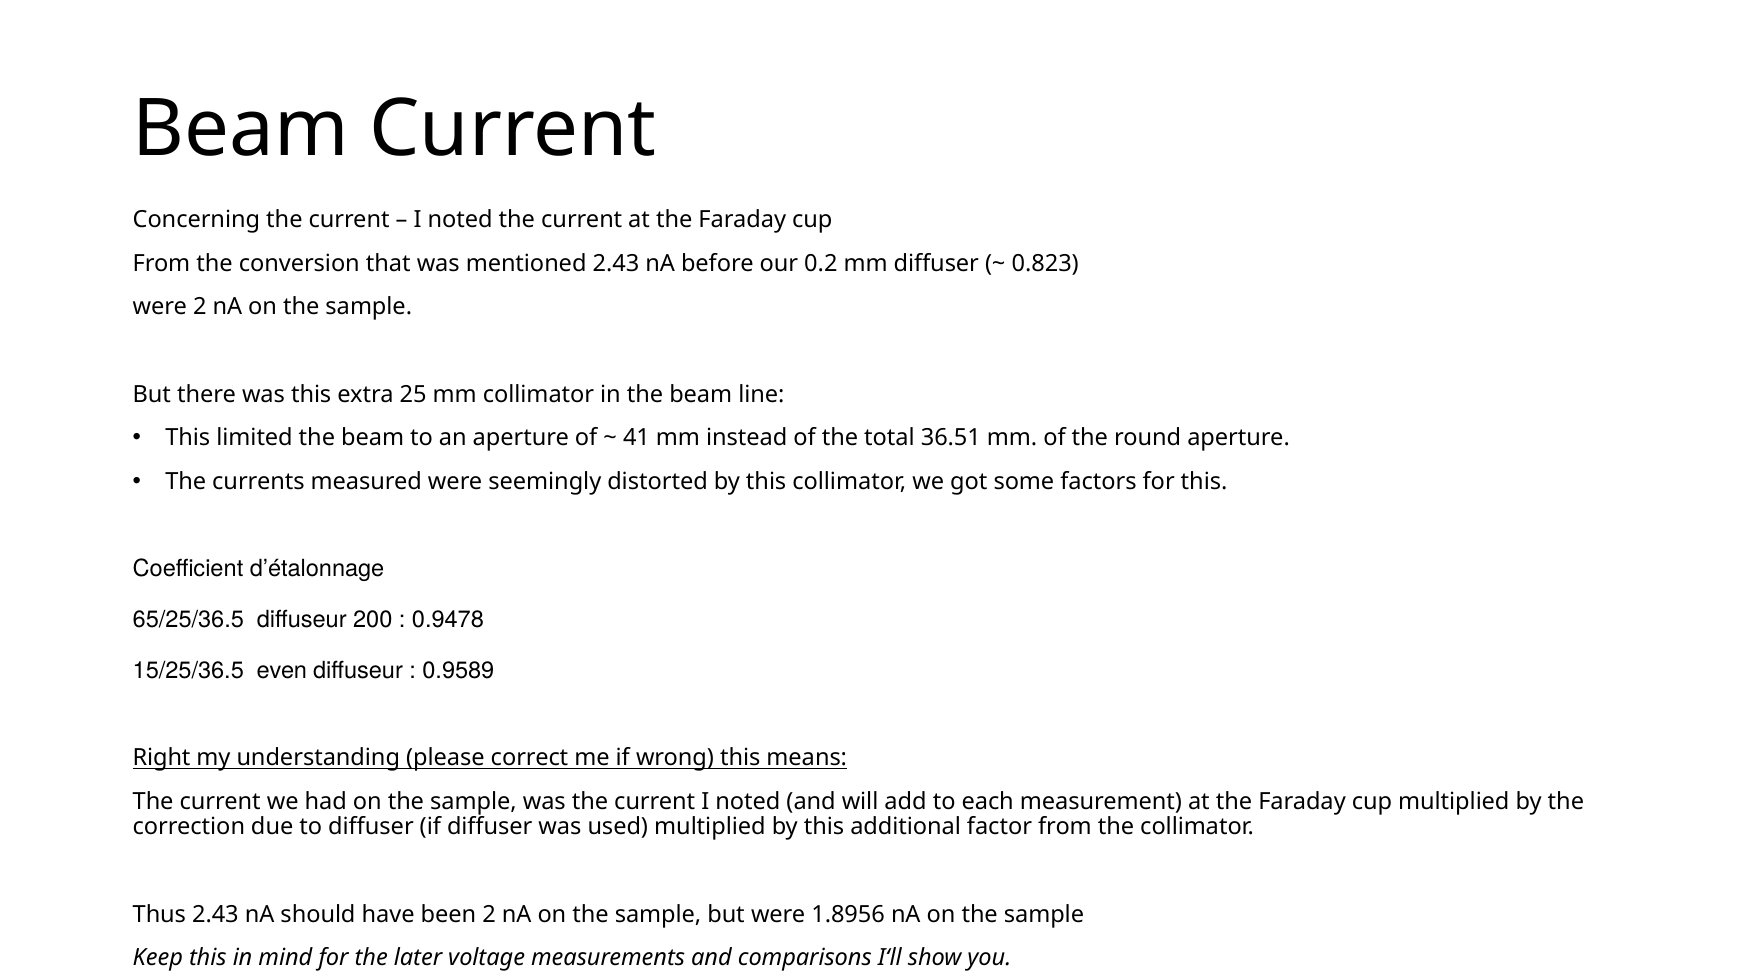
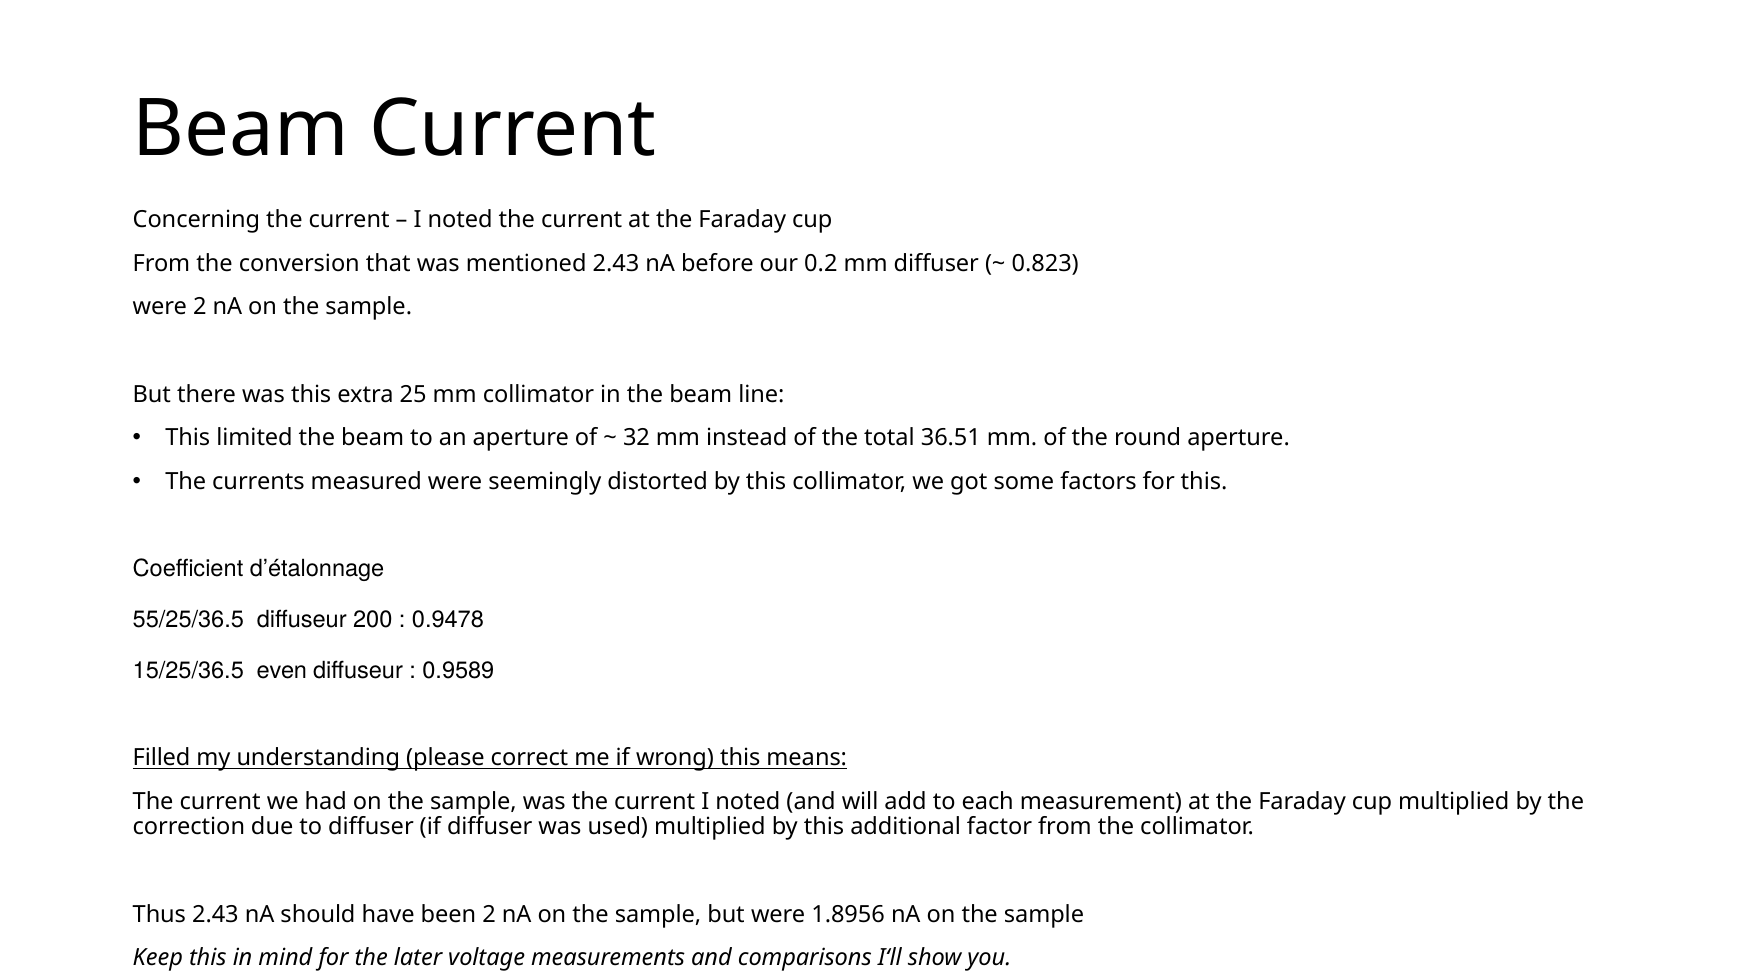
41: 41 -> 32 (636, 438)
65/25/36.5: 65/25/36.5 -> 55/25/36.5 (188, 620)
Right: Right -> Filled (162, 758)
